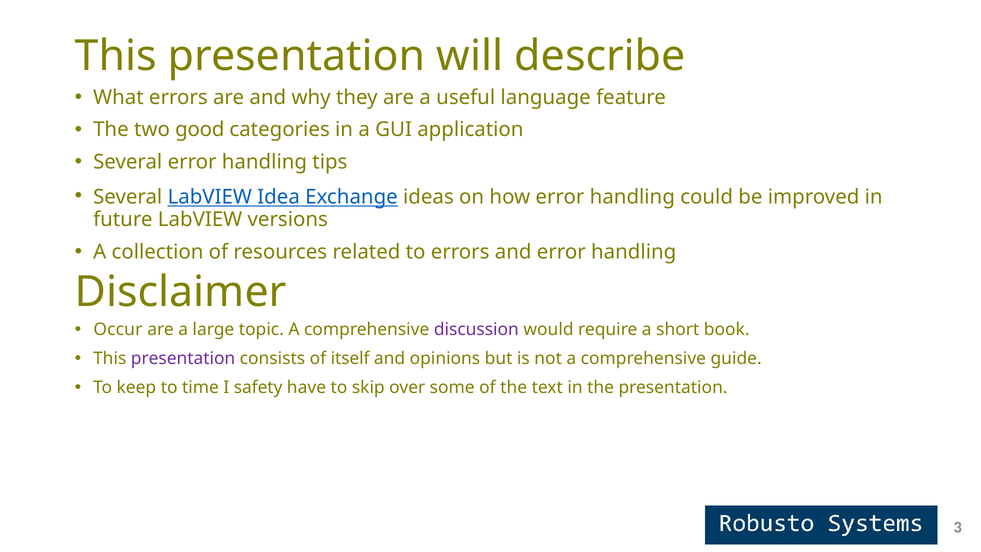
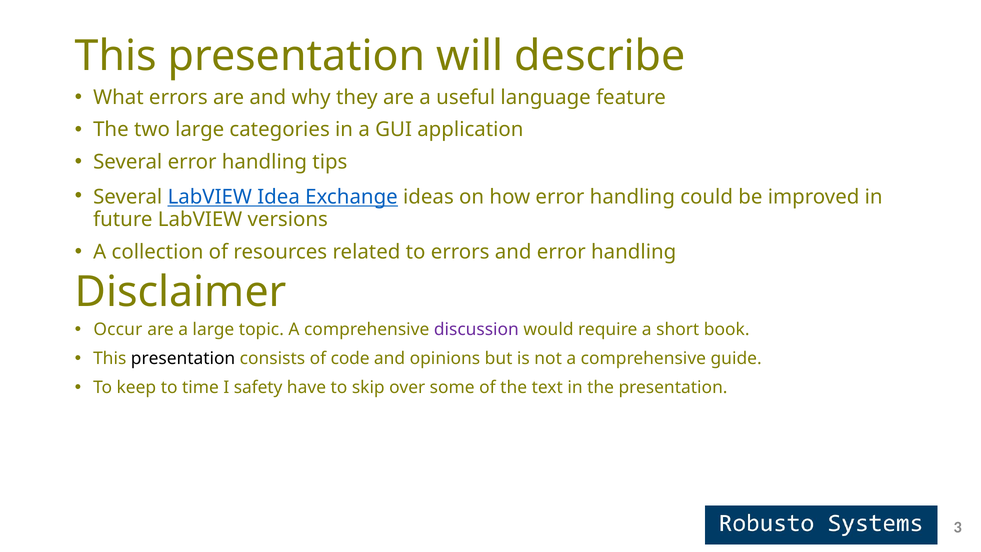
two good: good -> large (200, 130)
presentation colour: purple -> black (183, 358)
itself: itself -> code (350, 358)
